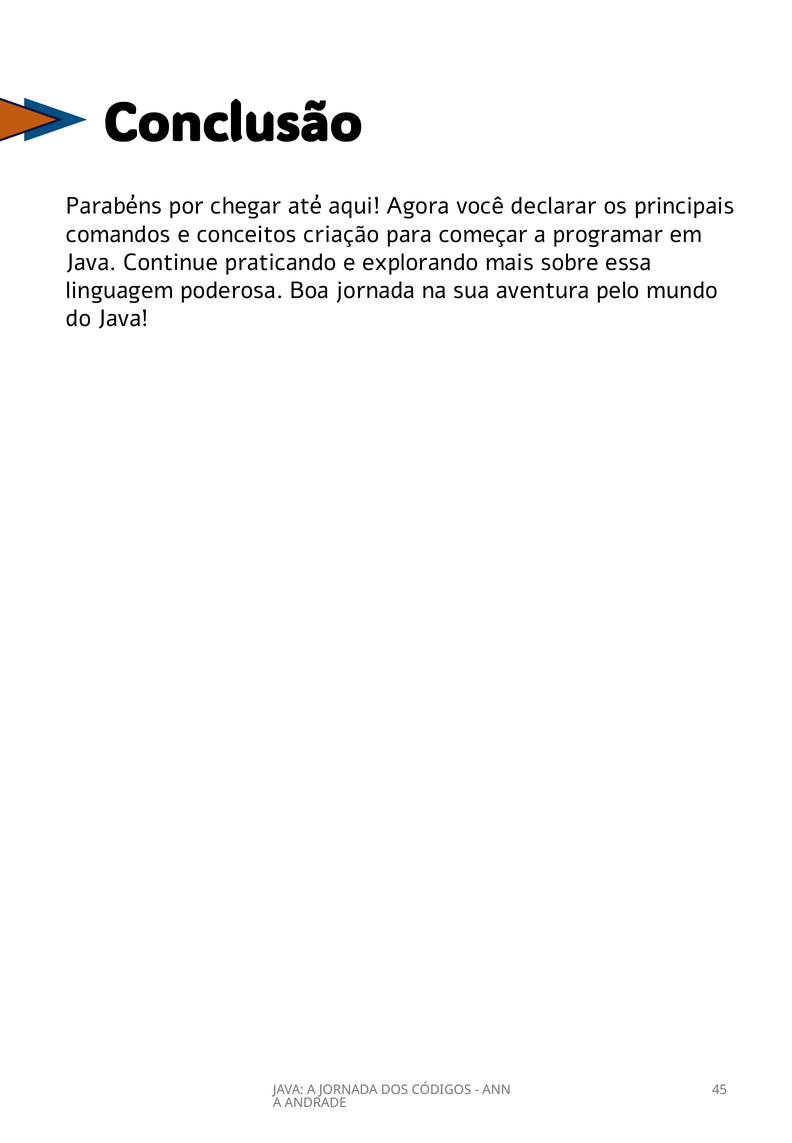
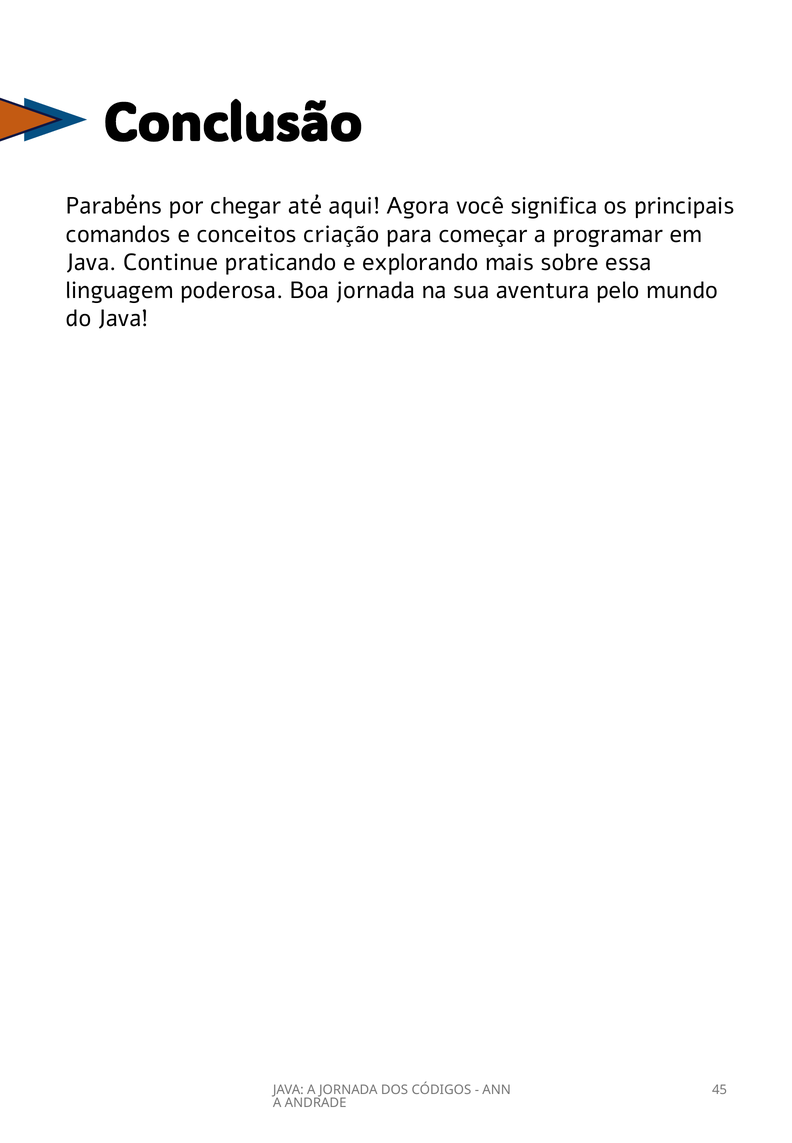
declarar: declarar -> significa (554, 206)
